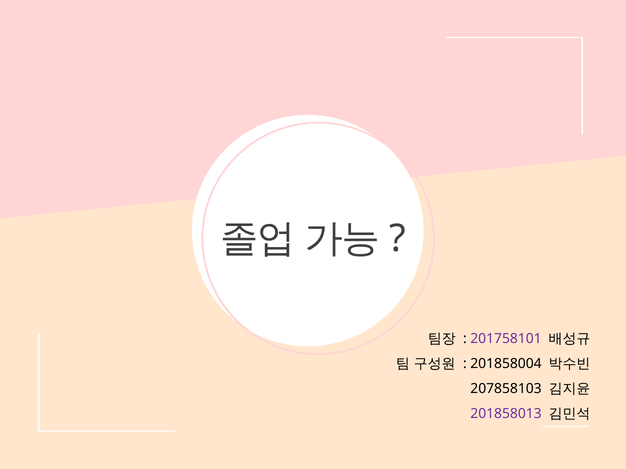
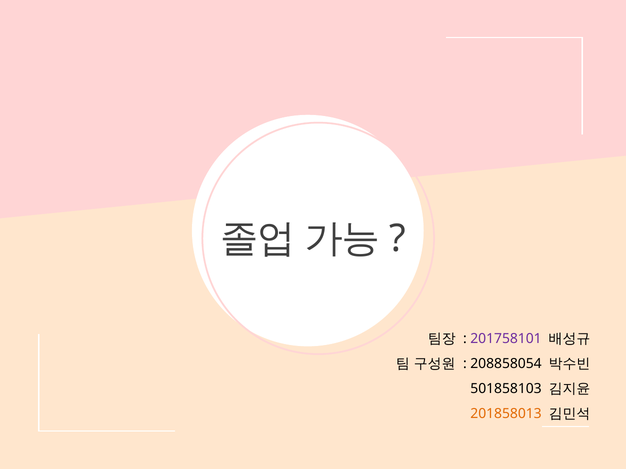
201858004: 201858004 -> 208858054 (506, 364)
207858103: 207858103 -> 501858103 (506, 389)
201858013 colour: purple -> orange (506, 414)
